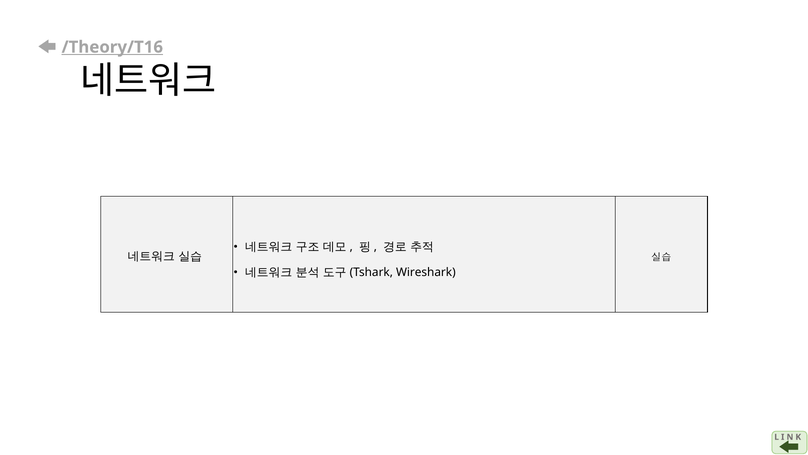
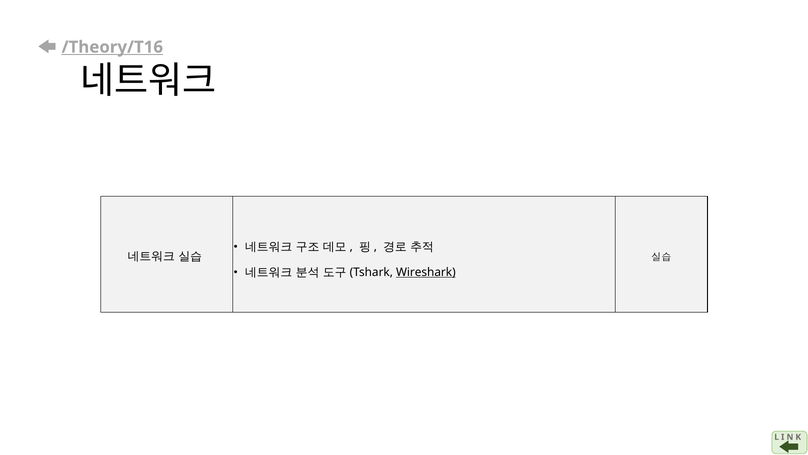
Wireshark underline: none -> present (426, 272)
